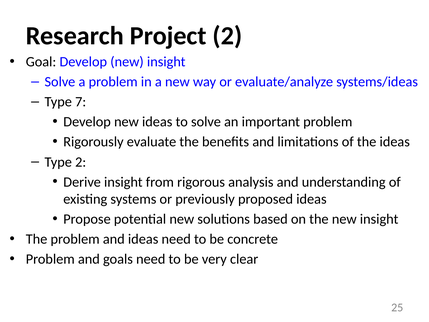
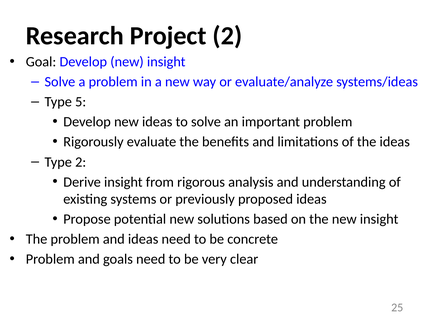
7: 7 -> 5 (81, 102)
